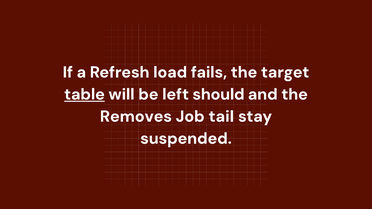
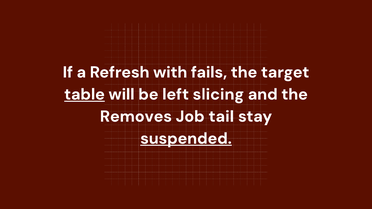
load: load -> with (170, 72)
should: should -> slicing (218, 94)
suspended underline: none -> present (186, 139)
